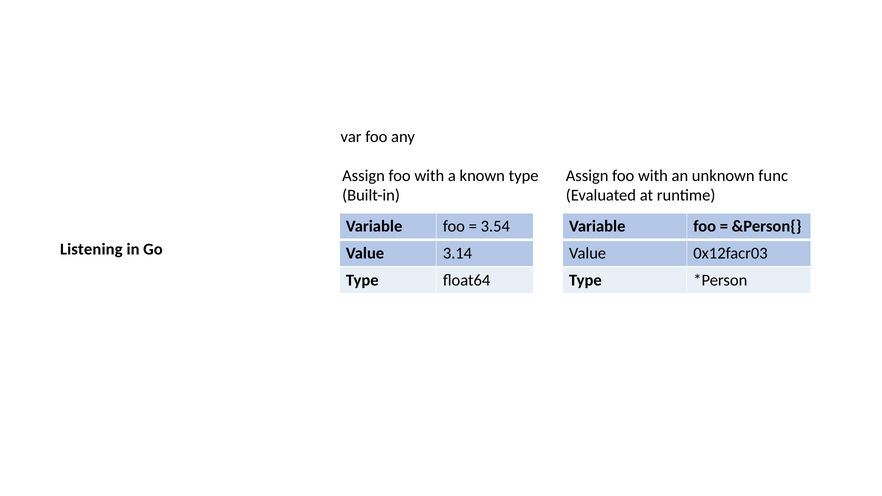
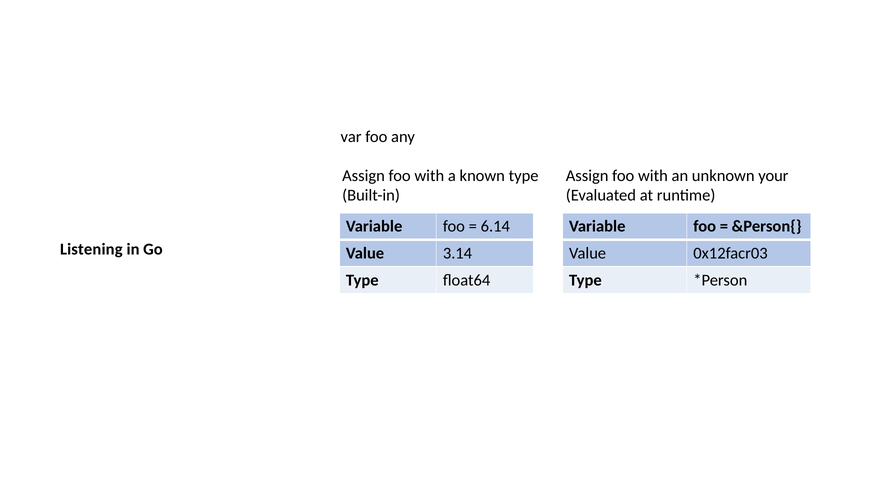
func: func -> your (773, 176)
3.54: 3.54 -> 6.14 (495, 227)
